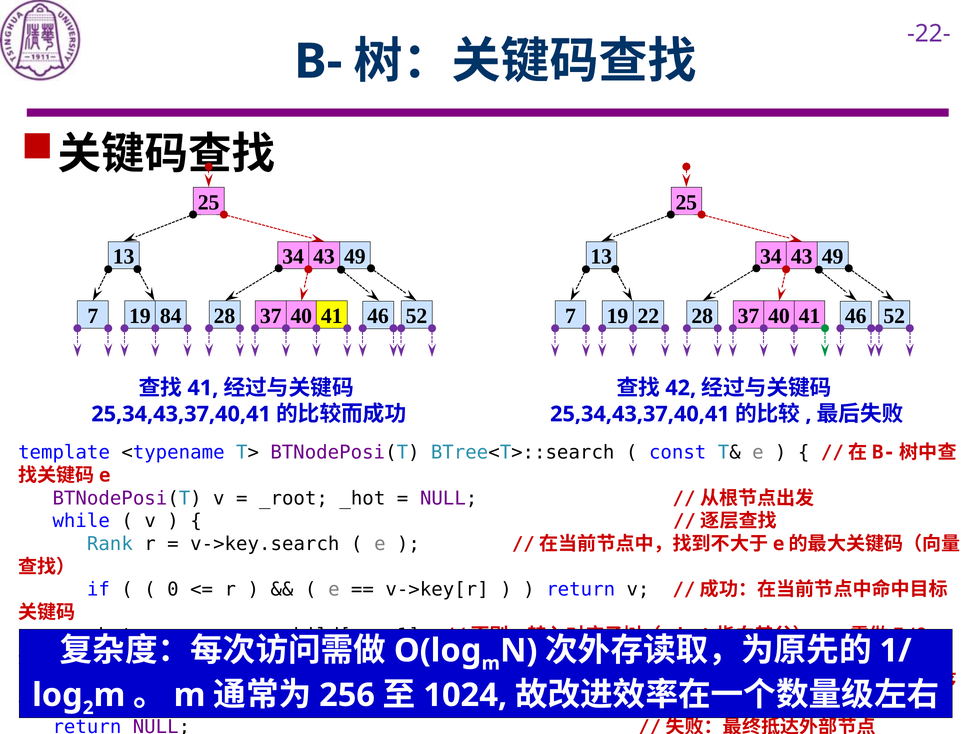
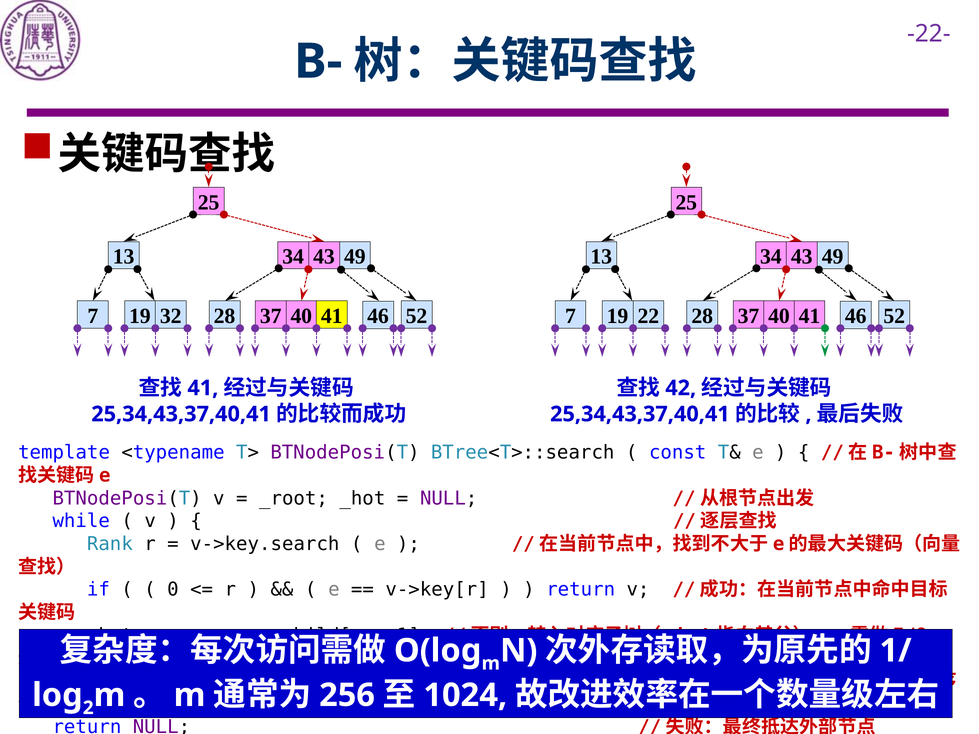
84: 84 -> 32 (171, 316)
